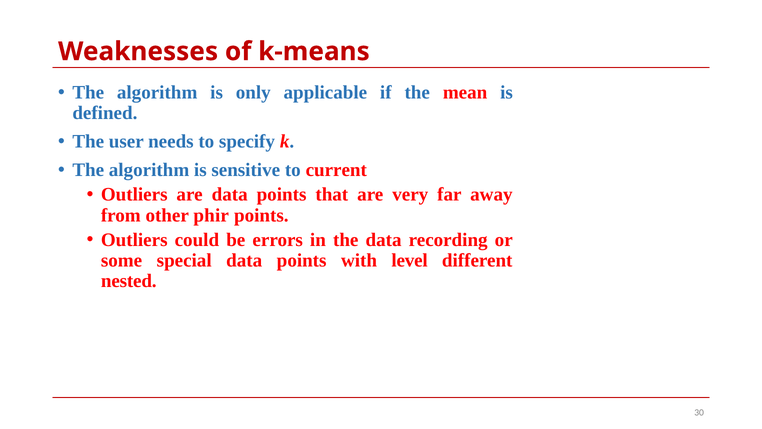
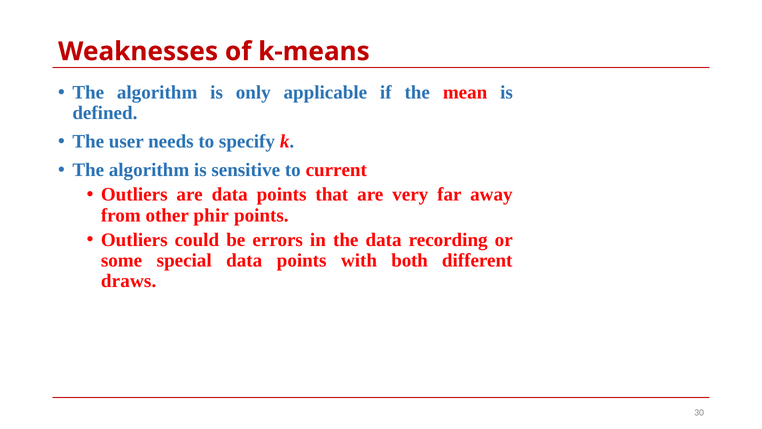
level: level -> both (410, 260)
nested: nested -> draws (129, 281)
